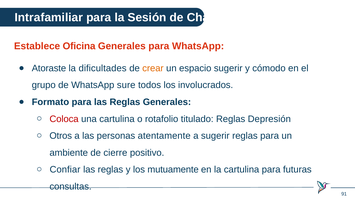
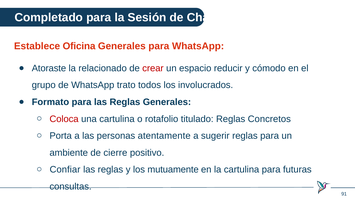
Intrafamiliar: Intrafamiliar -> Completado (49, 17)
dificultades: dificultades -> relacionado (103, 68)
crear colour: orange -> red (153, 68)
espacio sugerir: sugerir -> reducir (228, 68)
sure: sure -> trato (126, 85)
Depresión: Depresión -> Concretos (269, 119)
Otros: Otros -> Porta (61, 136)
